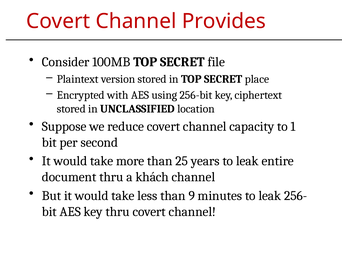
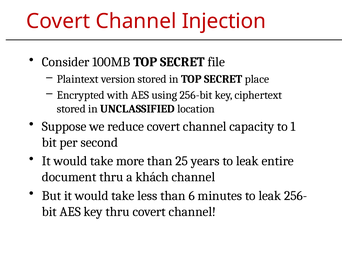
Provides: Provides -> Injection (224, 21)
9: 9 -> 6 (192, 195)
